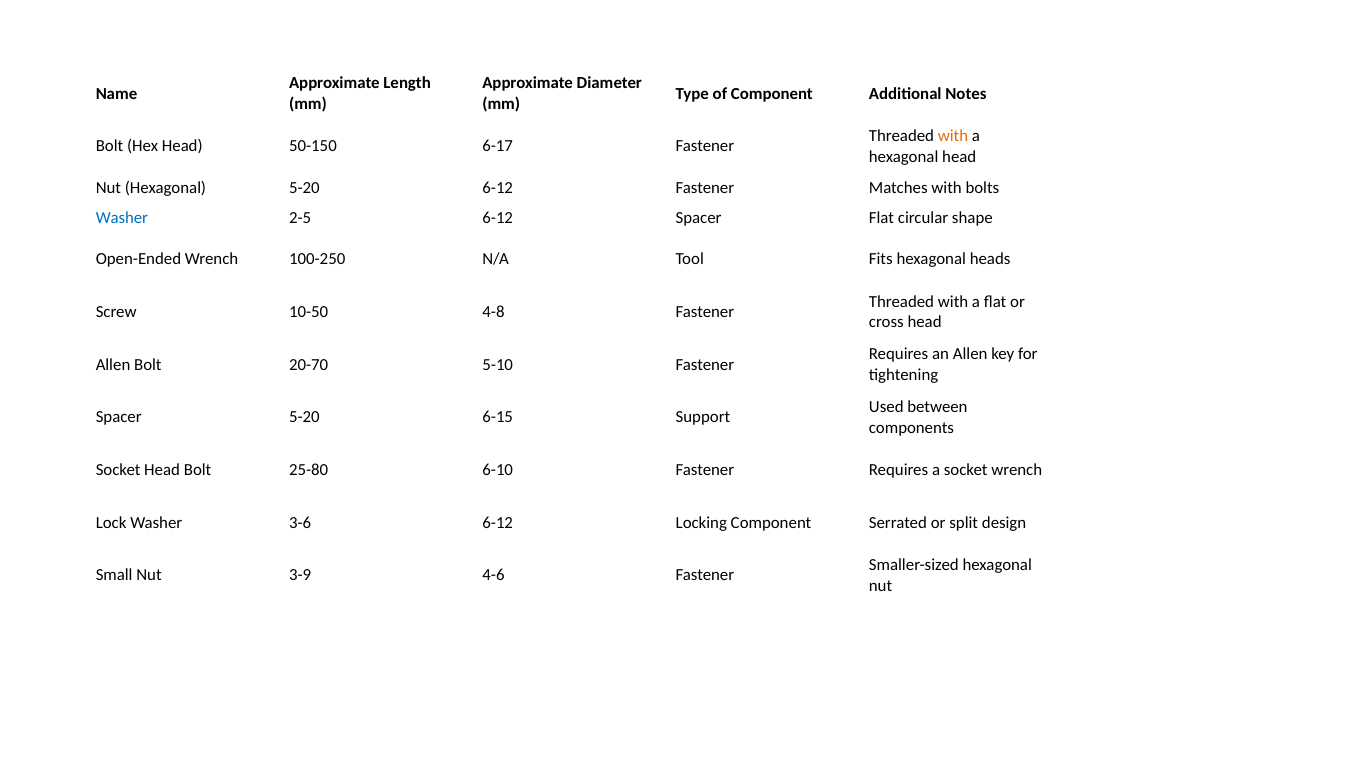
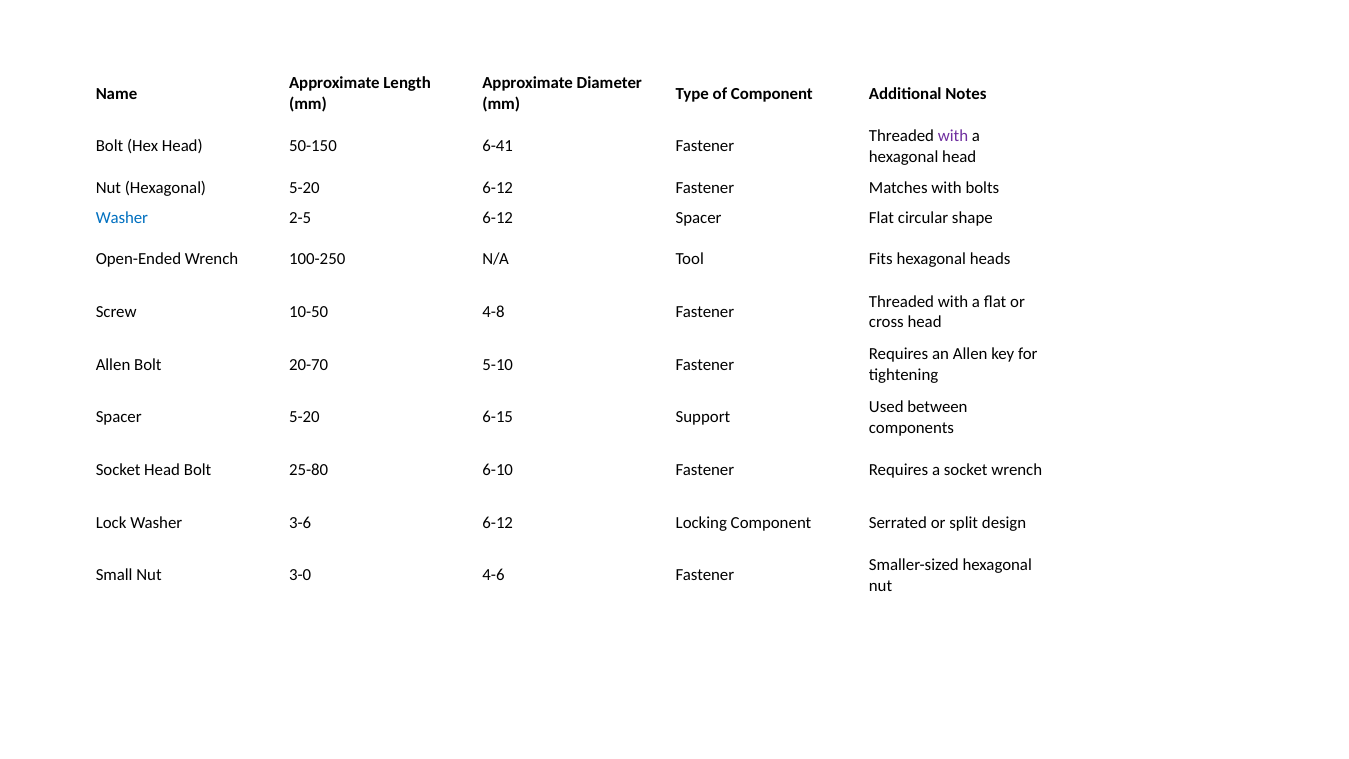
with colour: orange -> purple (953, 136)
6-17: 6-17 -> 6-41 (498, 146)
3-9: 3-9 -> 3-0 (300, 575)
